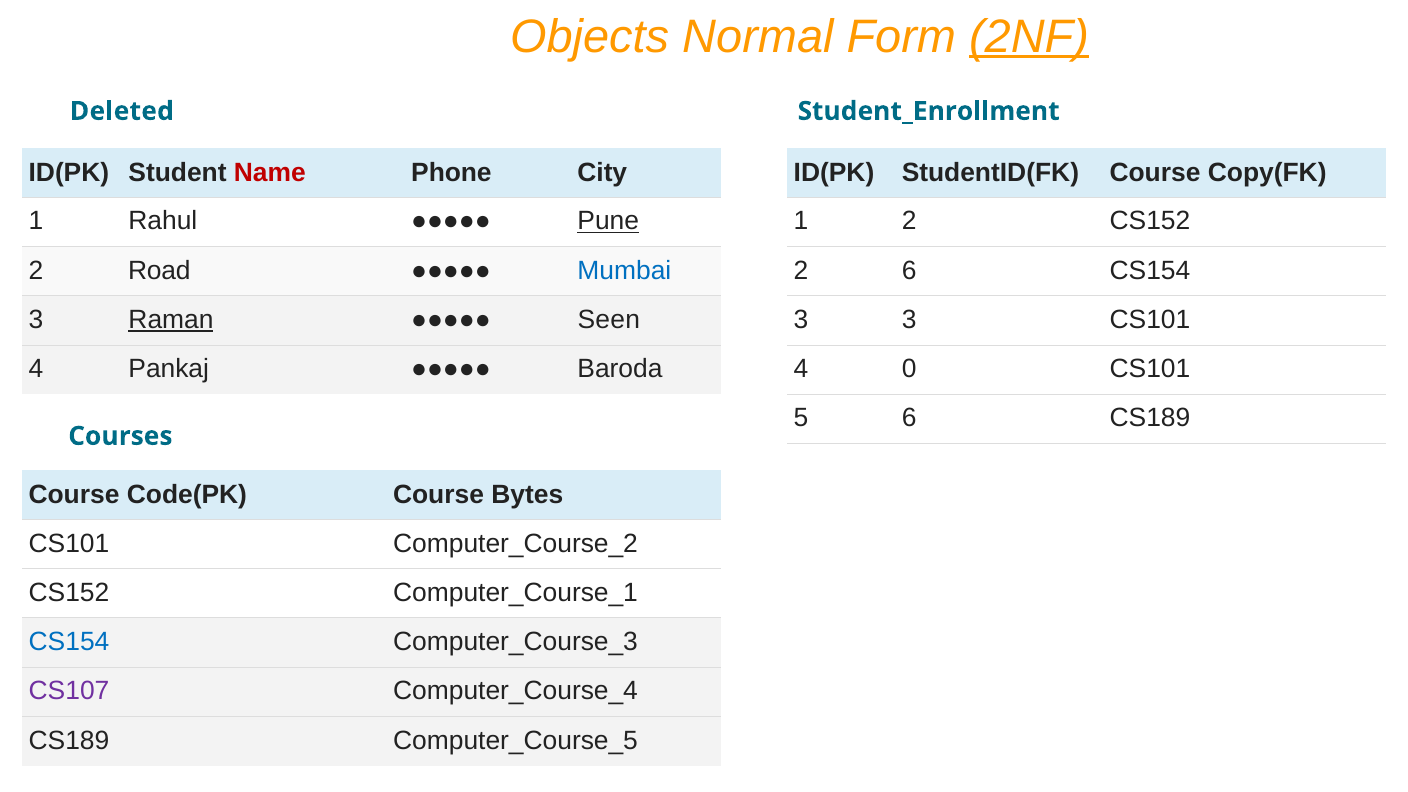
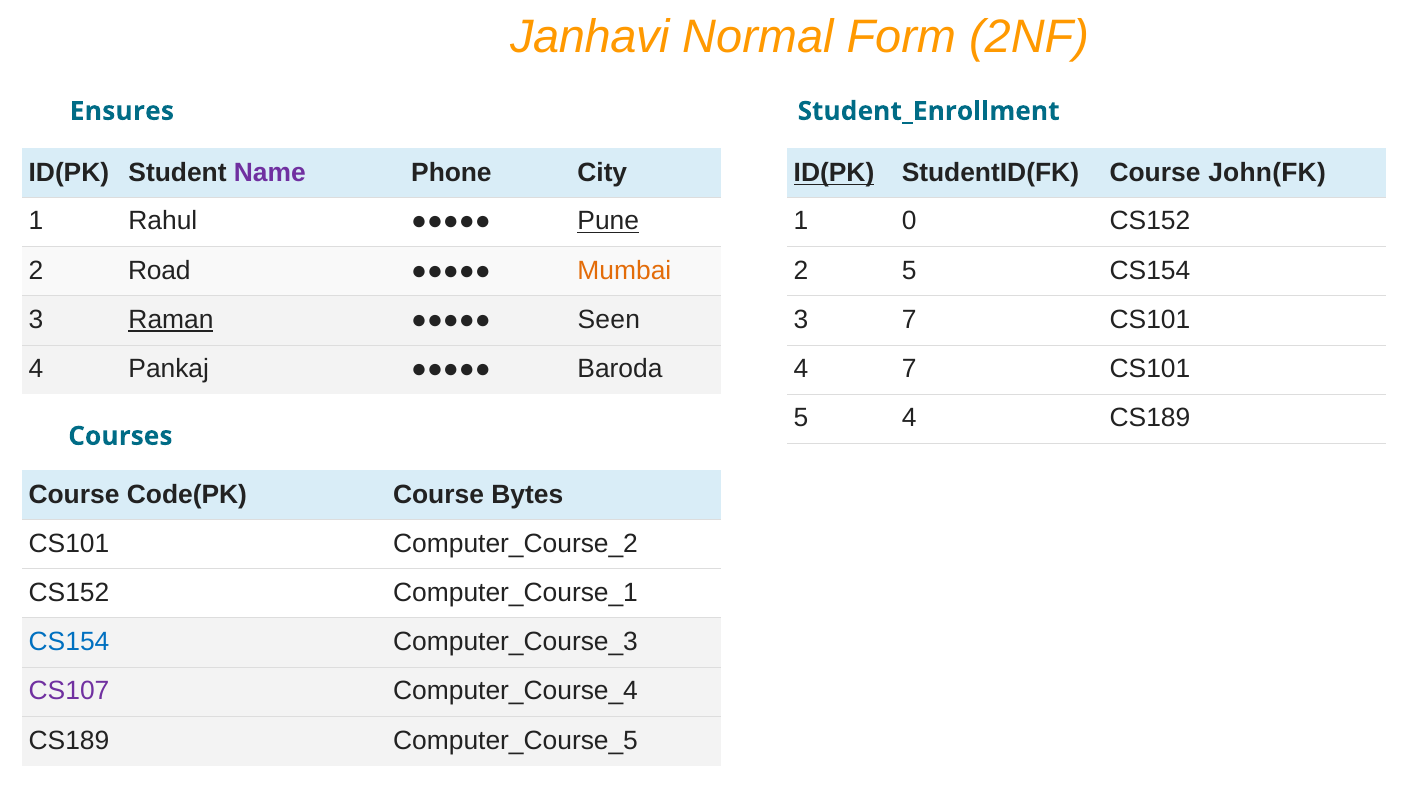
Objects: Objects -> Janhavi (590, 37)
2NF underline: present -> none (1029, 37)
Deleted: Deleted -> Ensures (122, 111)
Name colour: red -> purple (270, 173)
ID(PK underline: none -> present (834, 173)
Copy(FK: Copy(FK -> John(FK (1267, 173)
1 2: 2 -> 0 (909, 221)
Mumbai colour: blue -> orange (624, 270)
2 6: 6 -> 5 (909, 270)
3 3: 3 -> 7 (909, 320)
4 0: 0 -> 7 (909, 369)
5 6: 6 -> 4 (909, 418)
